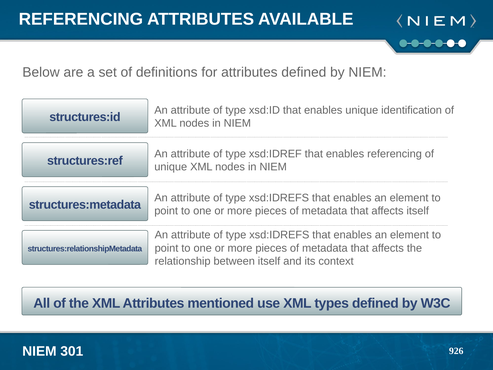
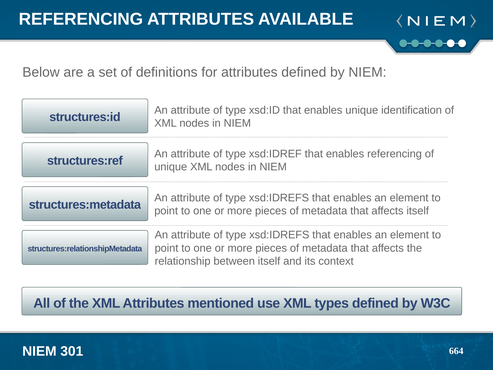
926: 926 -> 664 (456, 351)
